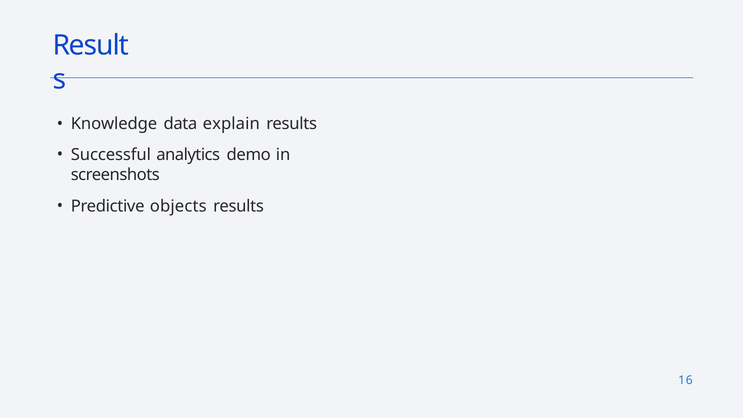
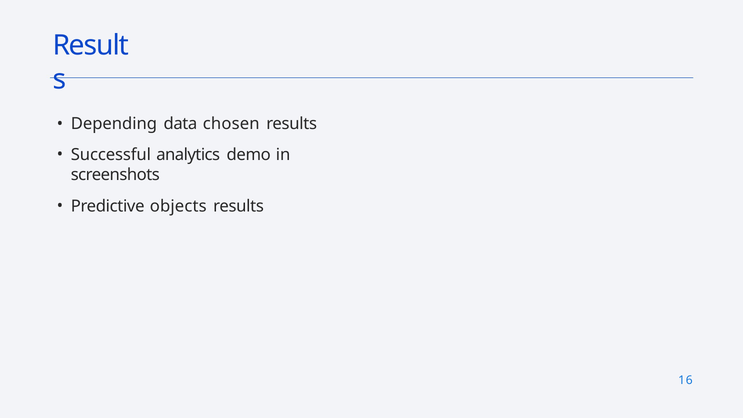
Knowledge: Knowledge -> Depending (114, 124)
explain: explain -> chosen (231, 124)
